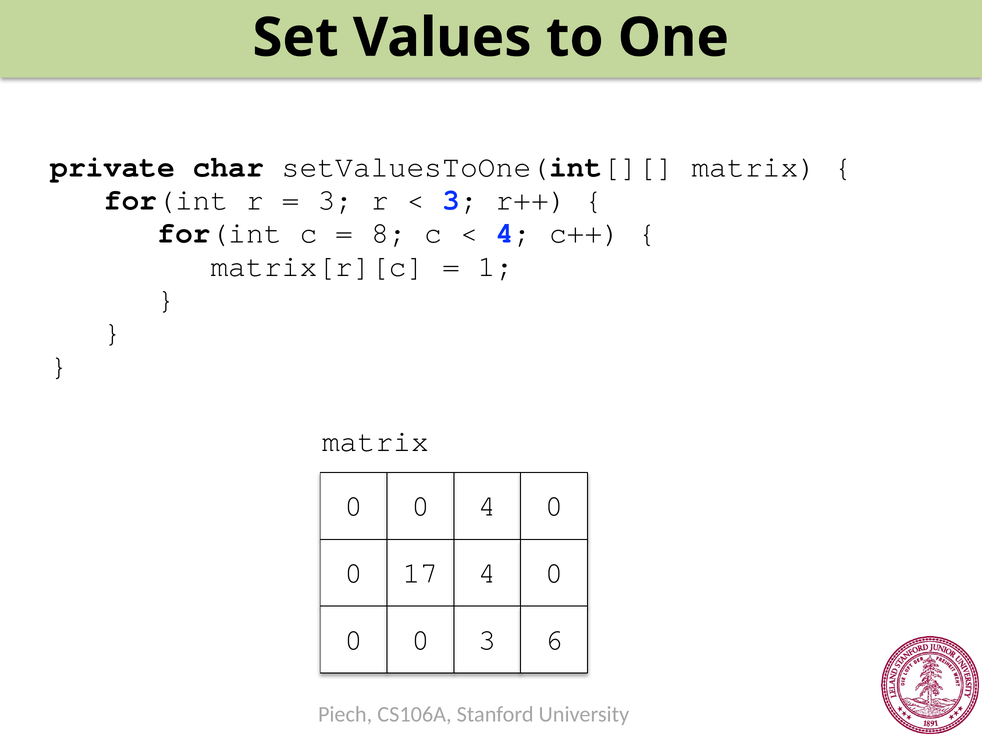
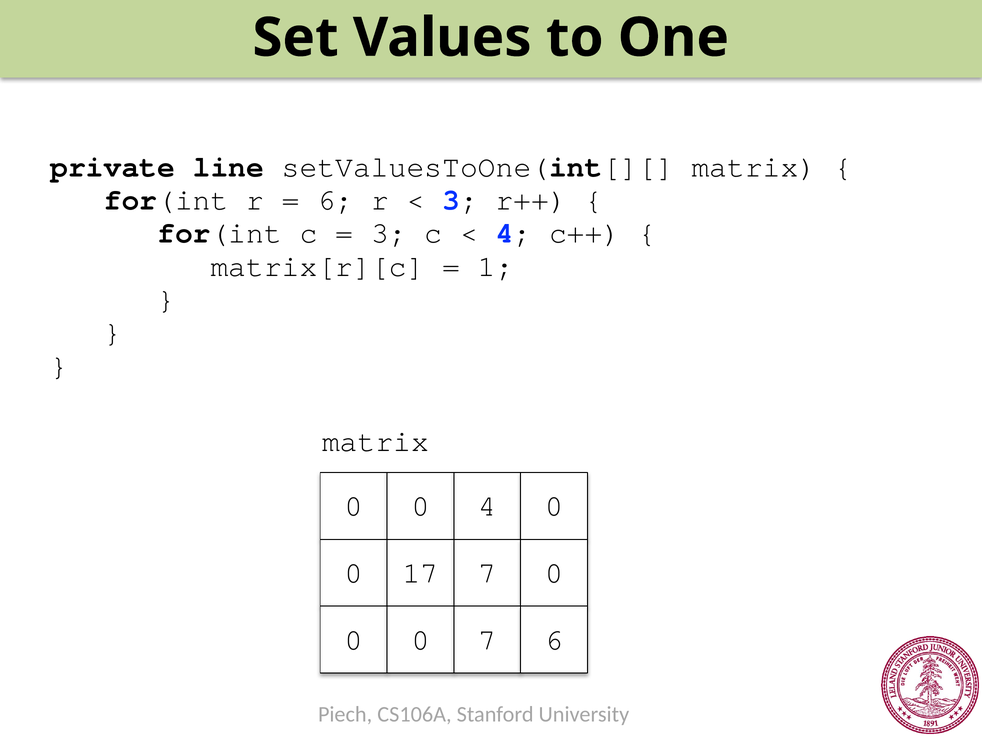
char: char -> line (228, 167)
3: 3 -> 6 (335, 200)
8: 8 -> 3 (389, 233)
17 4: 4 -> 7 (487, 572)
0 3: 3 -> 7 (487, 639)
